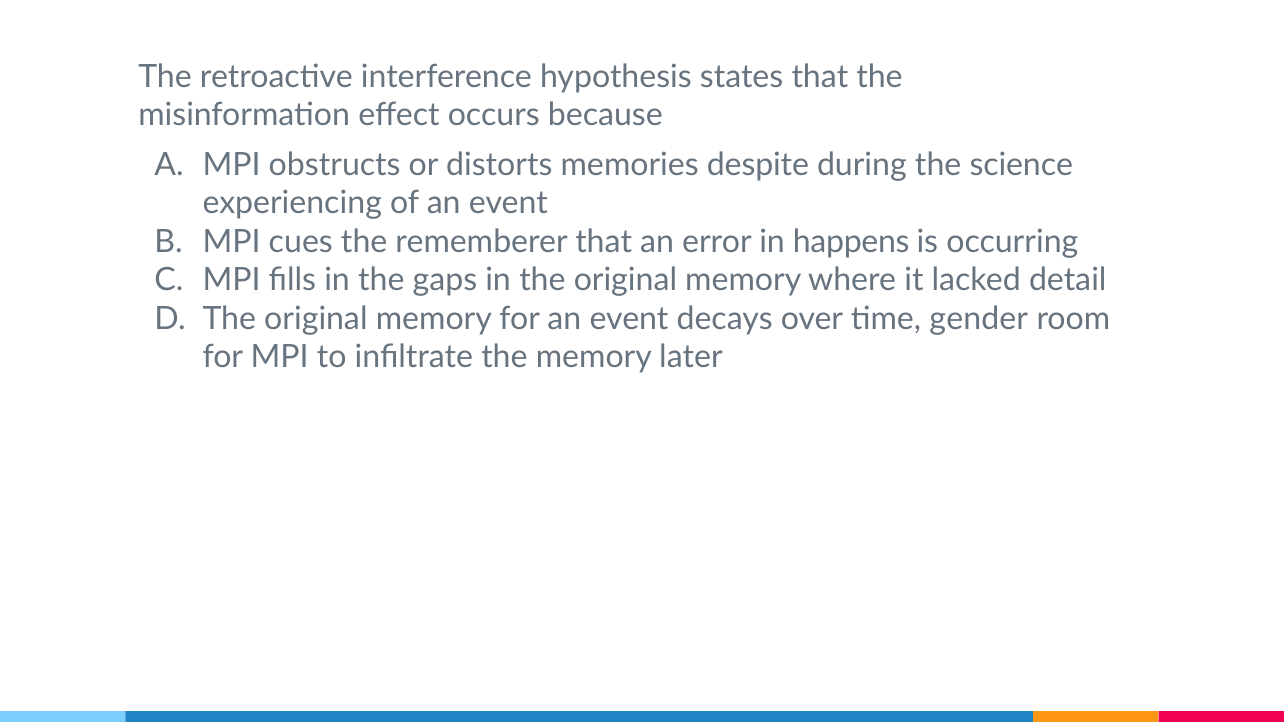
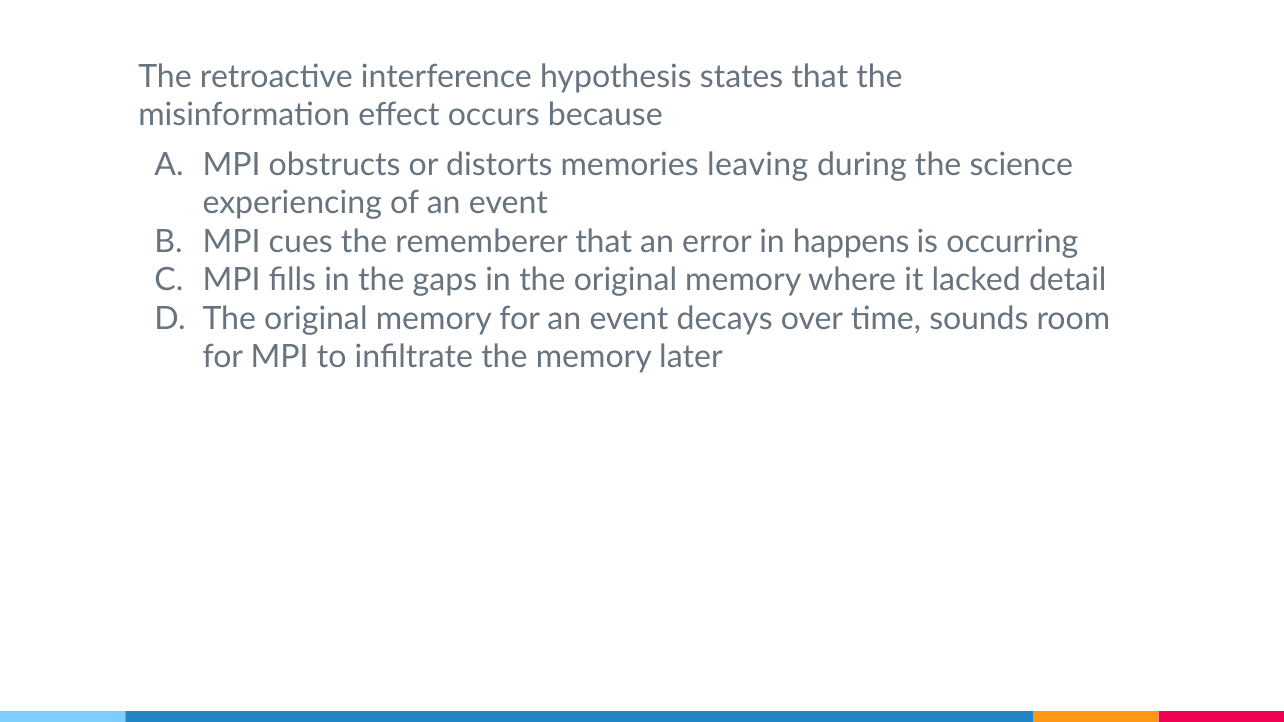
despite: despite -> leaving (758, 165)
gender: gender -> sounds (979, 319)
